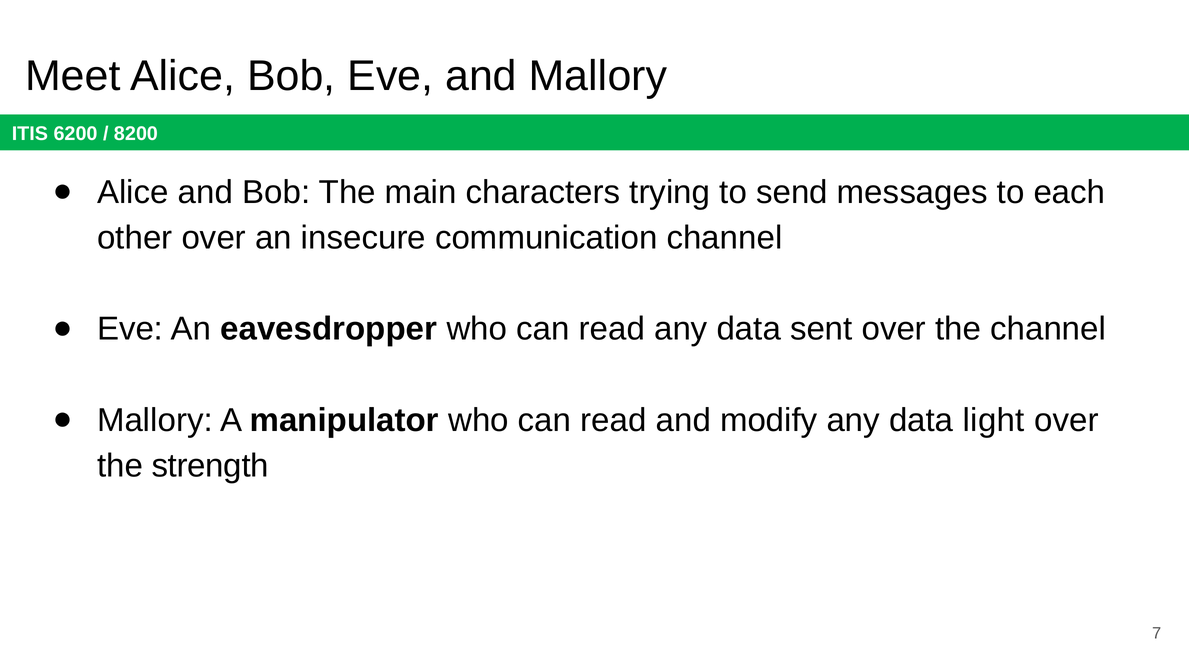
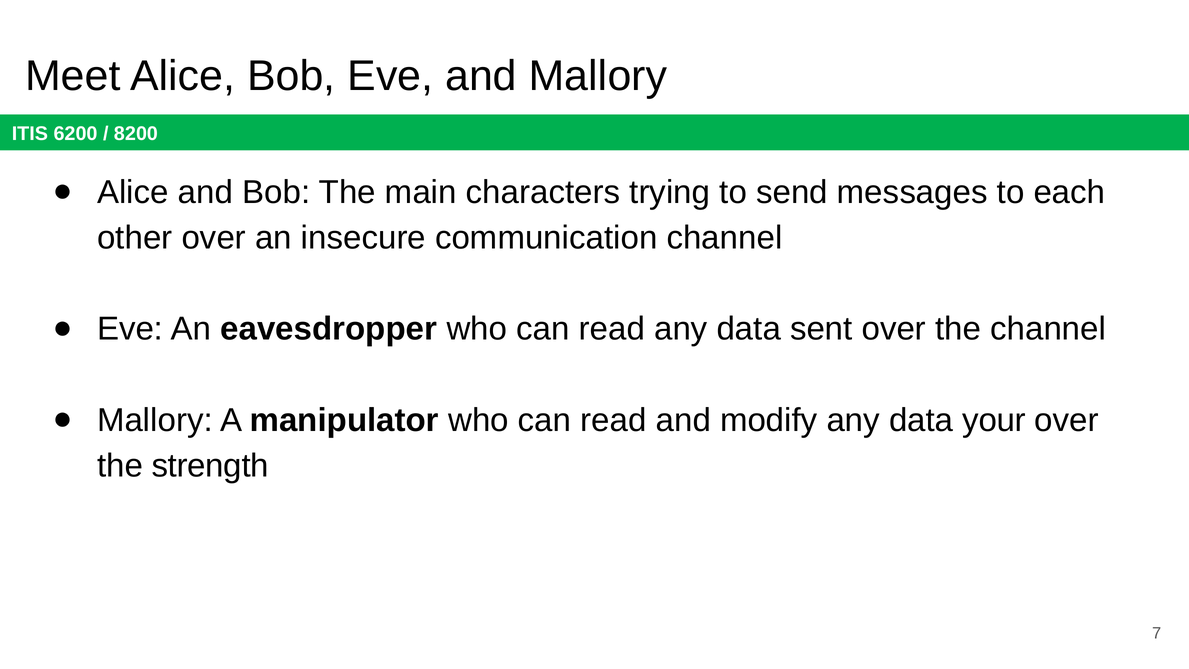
light: light -> your (994, 420)
